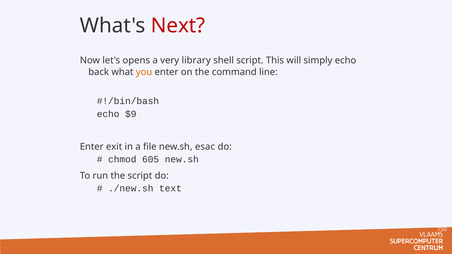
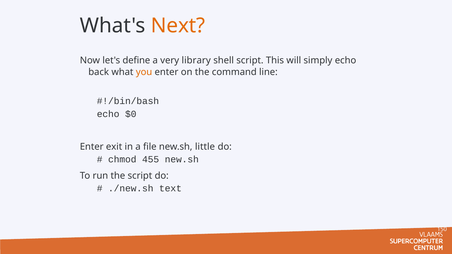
Next colour: red -> orange (178, 26)
opens: opens -> define (136, 61)
$9: $9 -> $0 (131, 114)
esac: esac -> little (205, 147)
605: 605 -> 455 (151, 159)
